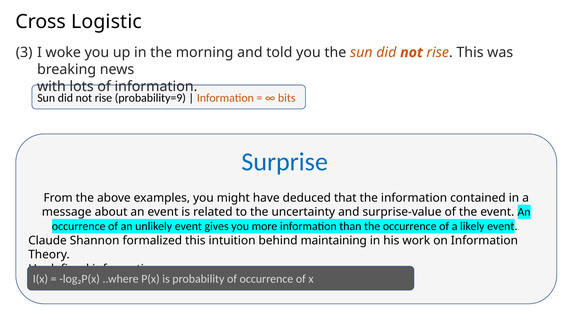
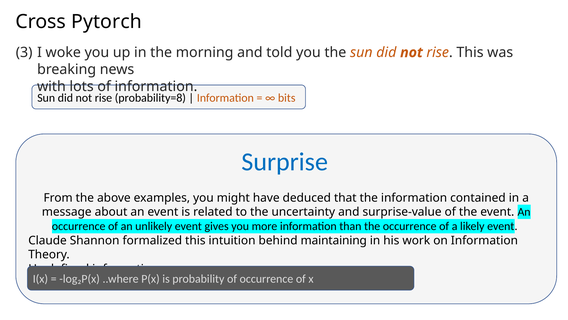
Logistic: Logistic -> Pytorch (107, 22)
probability=9: probability=9 -> probability=8 (150, 98)
